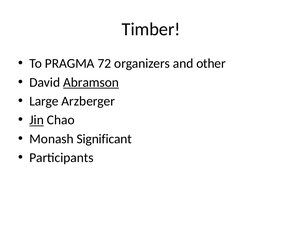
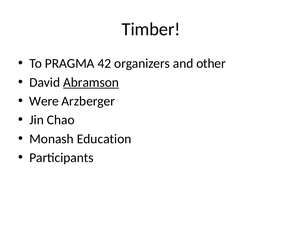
72: 72 -> 42 (104, 63)
Large: Large -> Were (44, 101)
Jin underline: present -> none (37, 120)
Significant: Significant -> Education (104, 139)
